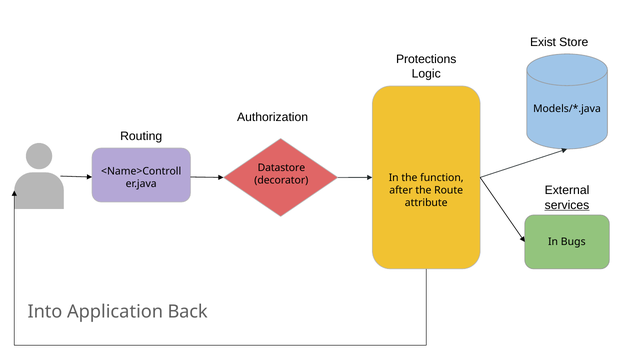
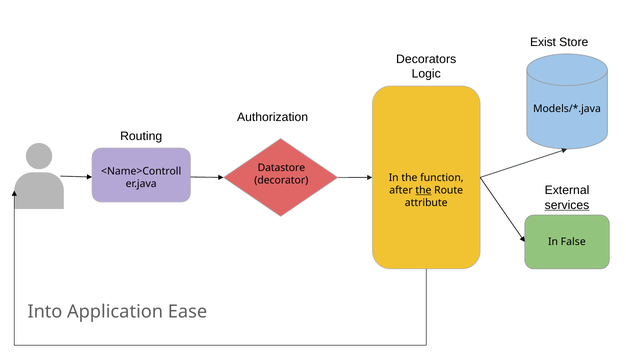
Protections: Protections -> Decorators (426, 59)
the underline: none -> present (423, 190)
Bugs: Bugs -> False (573, 242)
Back: Back -> Ease (188, 312)
